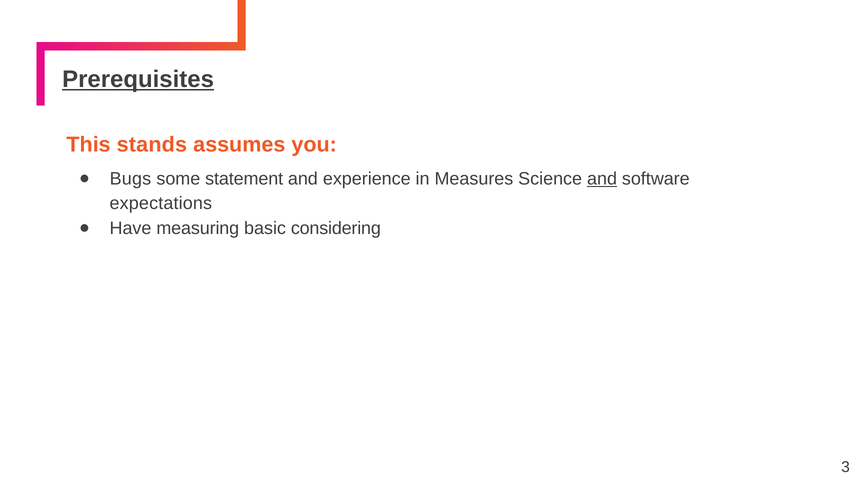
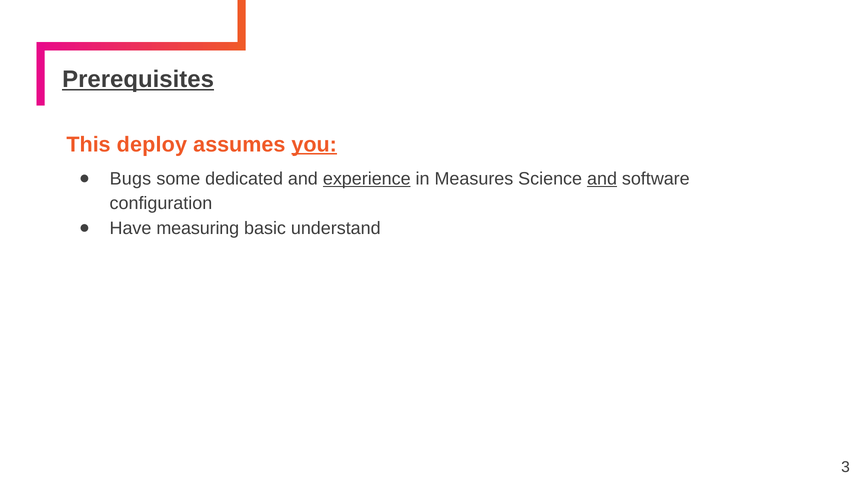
stands: stands -> deploy (152, 145)
you underline: none -> present (314, 145)
statement: statement -> dedicated (244, 179)
experience underline: none -> present (367, 179)
expectations: expectations -> configuration (161, 203)
considering: considering -> understand (336, 228)
